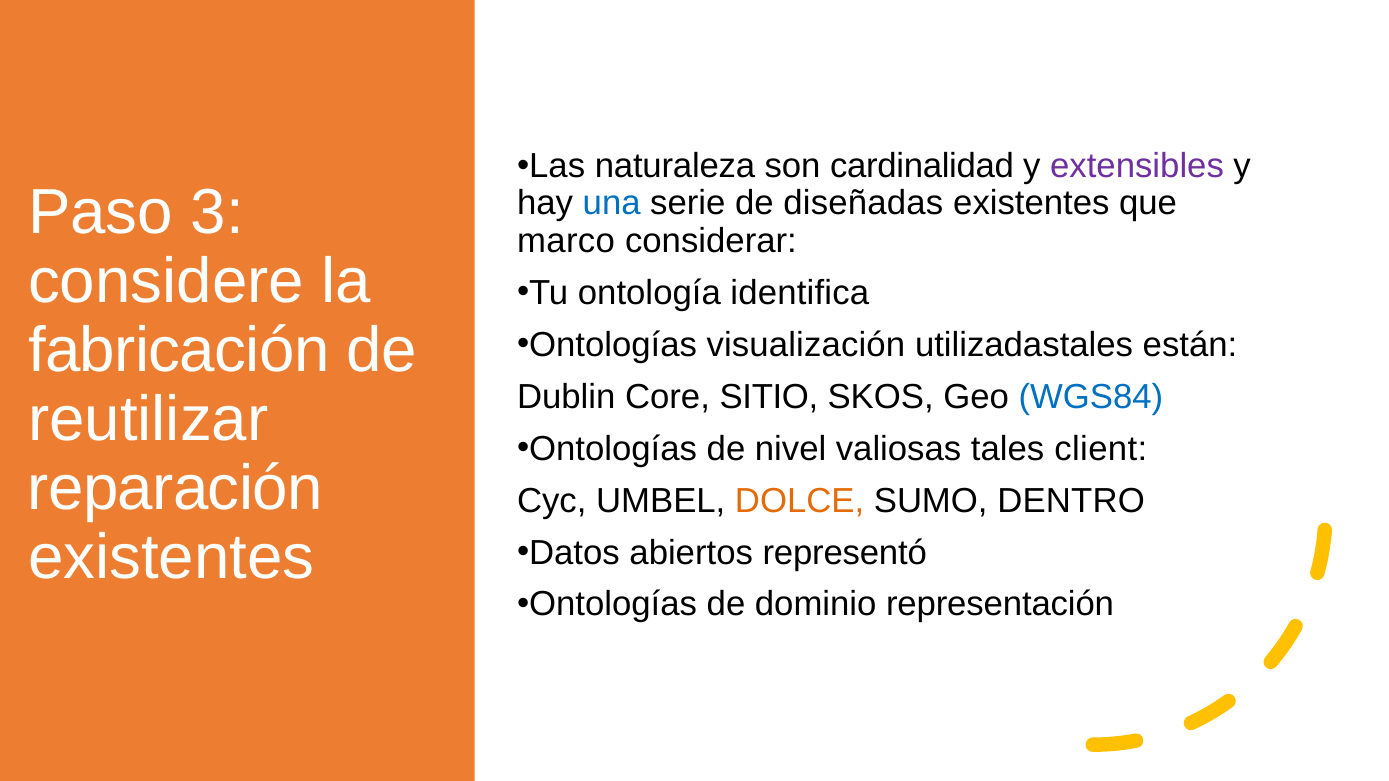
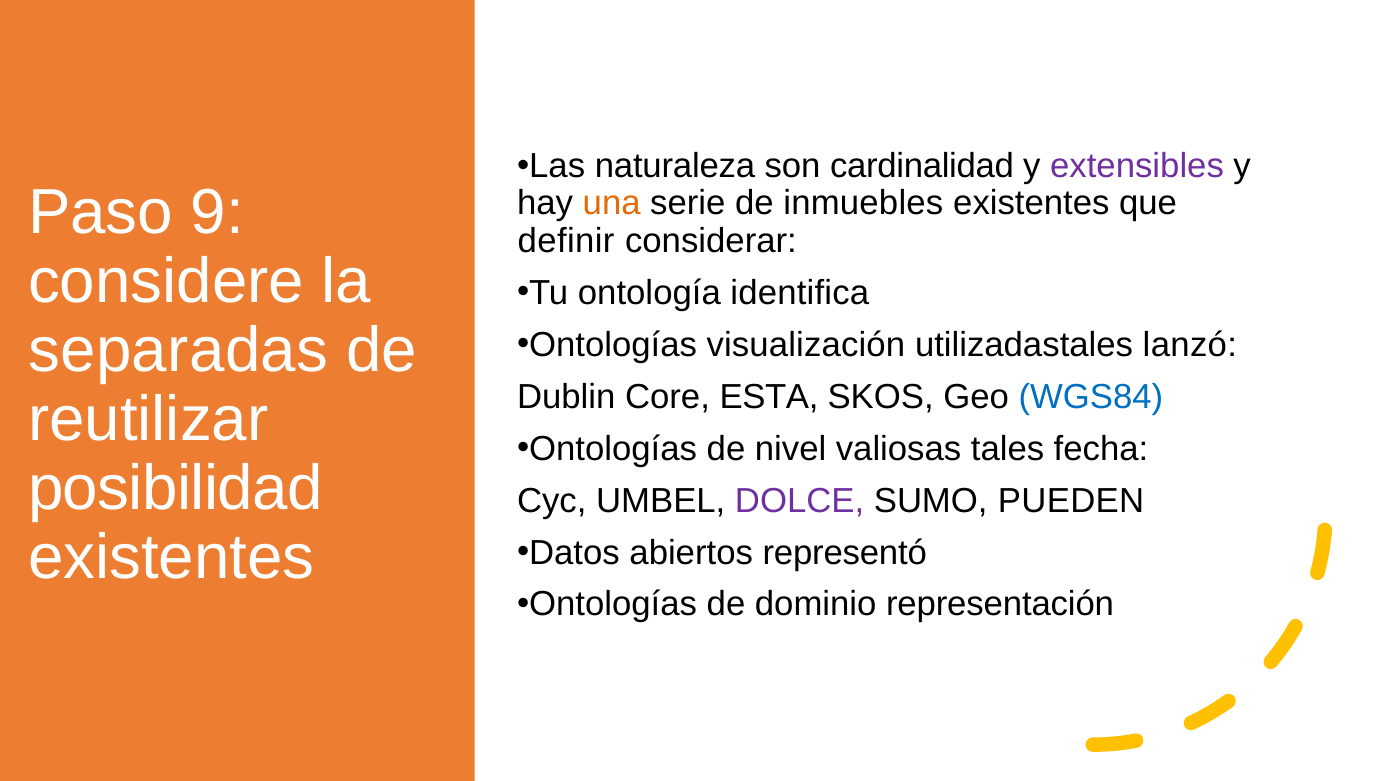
3: 3 -> 9 (217, 213)
una colour: blue -> orange (612, 203)
diseñadas: diseñadas -> inmuebles (863, 203)
marco: marco -> definir (566, 241)
fabricación: fabricación -> separadas (178, 351)
están: están -> lanzó (1190, 345)
SITIO: SITIO -> ESTA (769, 397)
client: client -> fecha (1101, 449)
reparación: reparación -> posibilidad (175, 488)
DOLCE colour: orange -> purple (800, 501)
DENTRO: DENTRO -> PUEDEN (1071, 501)
